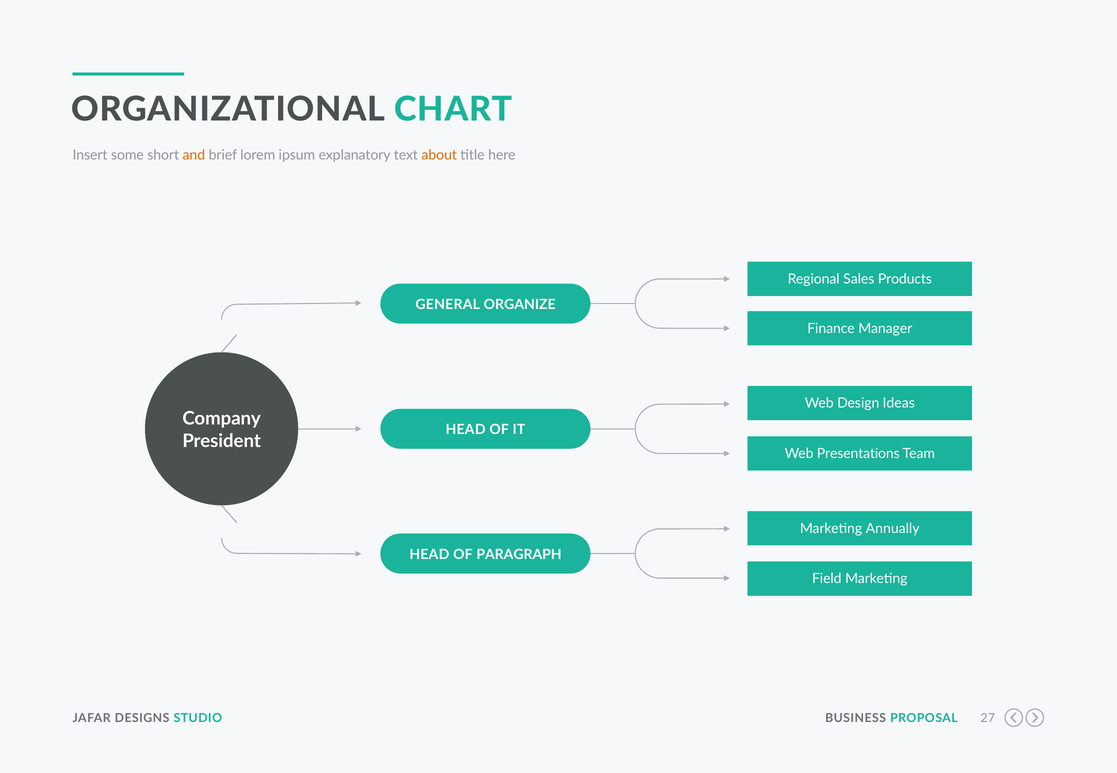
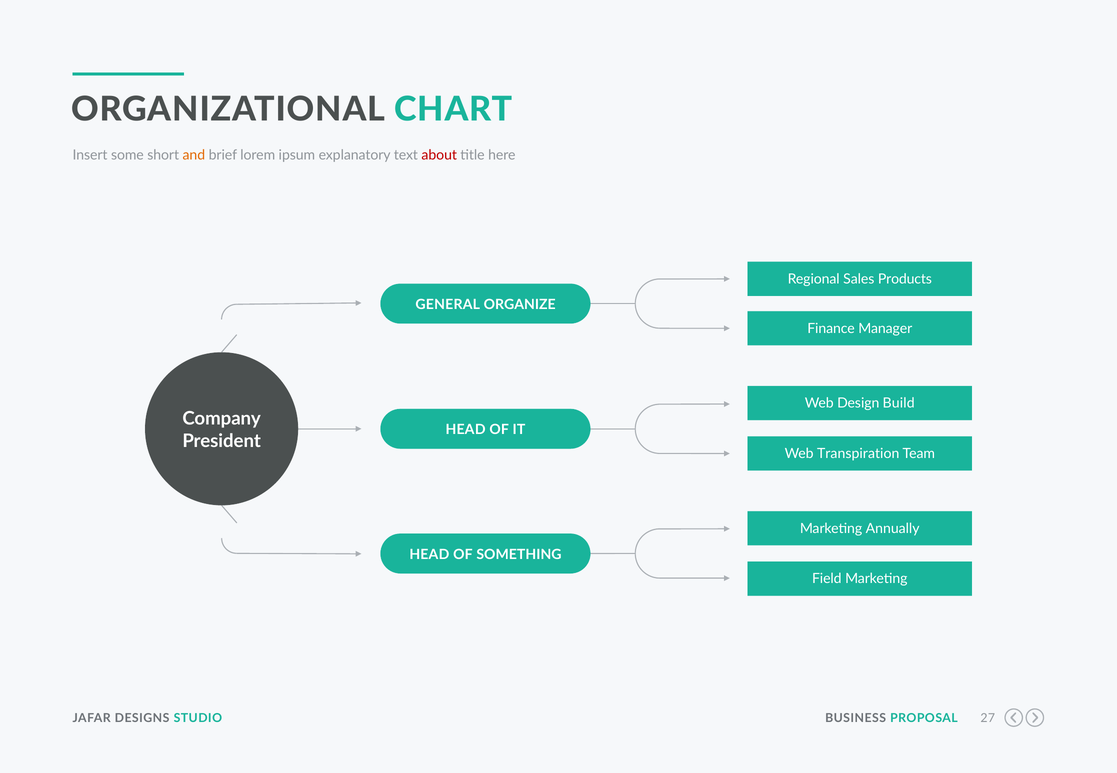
about colour: orange -> red (439, 155)
Ideas: Ideas -> Build (899, 403)
Presentations: Presentations -> Transpiration (858, 454)
PARAGRAPH: PARAGRAPH -> SOMETHING (519, 555)
